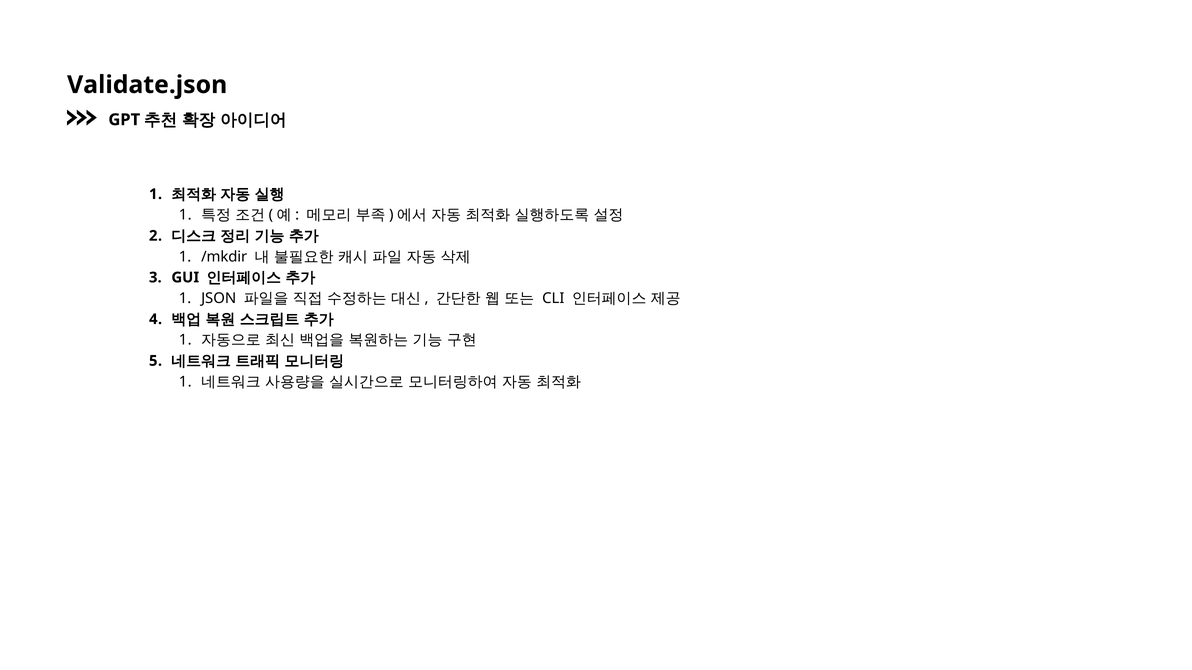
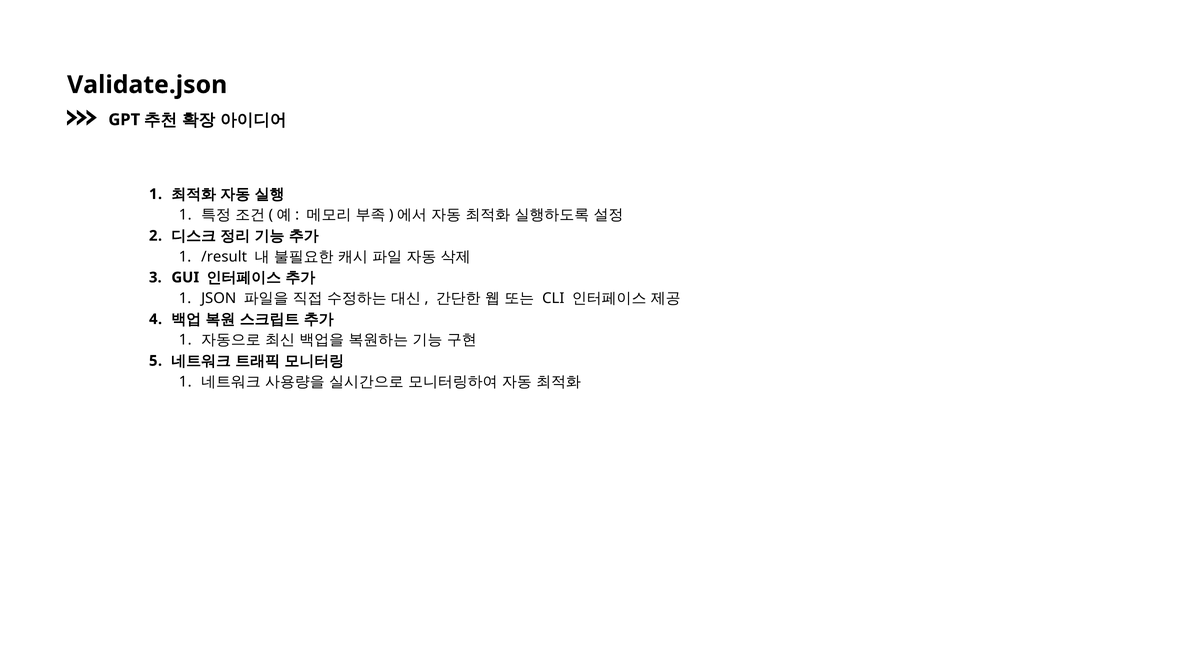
/mkdir: /mkdir -> /result (224, 257)
